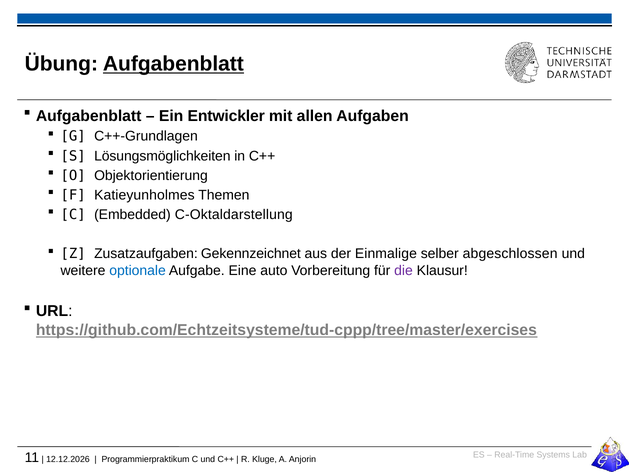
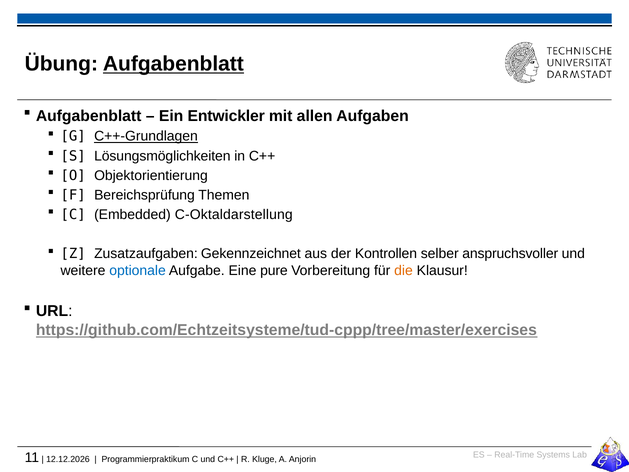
C++-Grundlagen underline: none -> present (146, 136)
Katieyunholmes: Katieyunholmes -> Bereichsprüfung (144, 195)
Einmalige: Einmalige -> Kontrollen (386, 254)
abgeschlossen: abgeschlossen -> anspruchsvoller (510, 254)
auto: auto -> pure (274, 270)
die colour: purple -> orange (404, 270)
